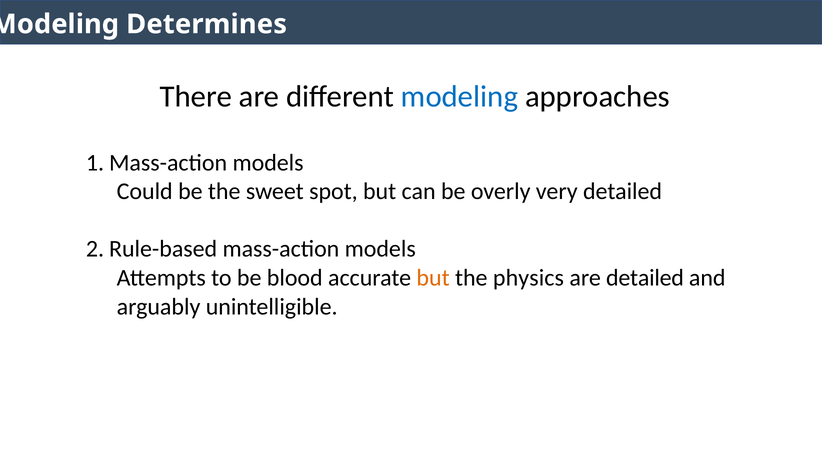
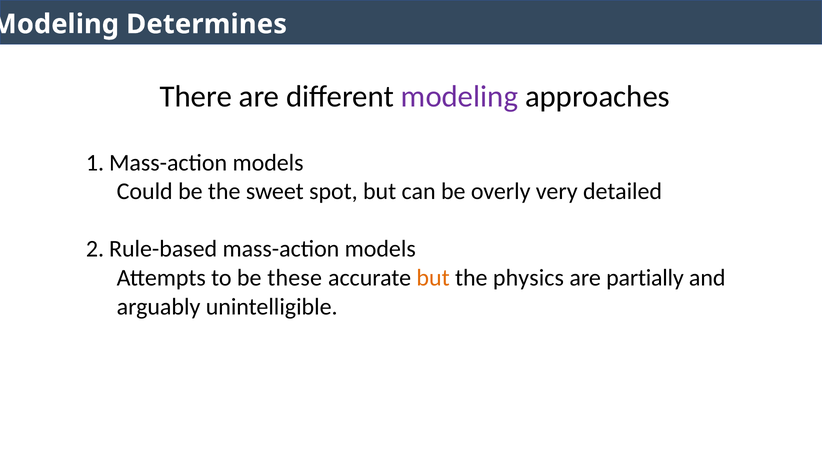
modeling colour: blue -> purple (460, 97)
blood: blood -> these (295, 278)
are detailed: detailed -> partially (645, 278)
